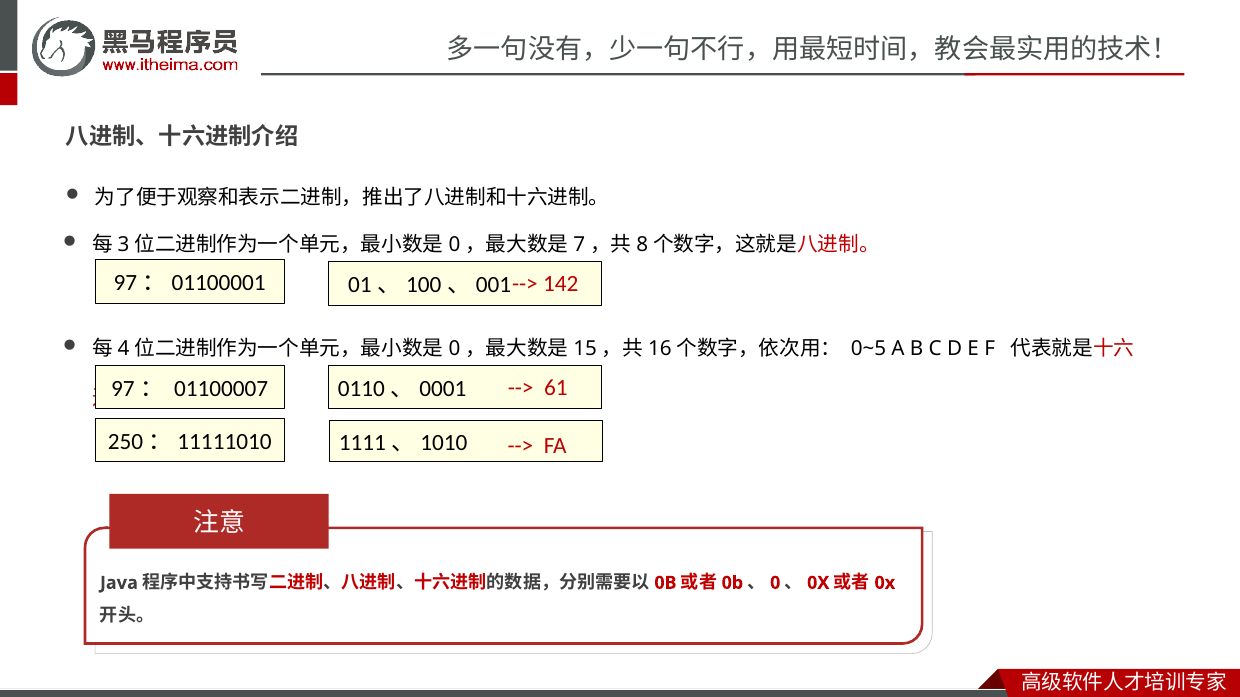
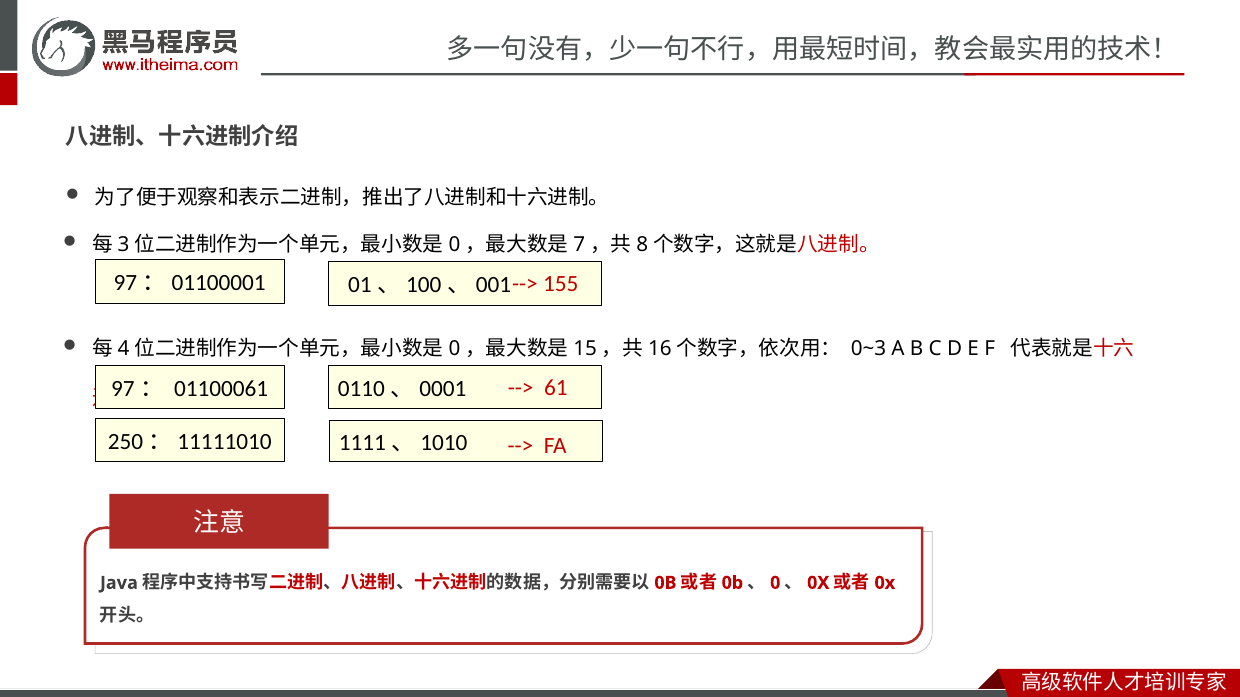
142: 142 -> 155 (561, 284)
0~5: 0~5 -> 0~3 (869, 349)
01100007: 01100007 -> 01100061 (221, 389)
